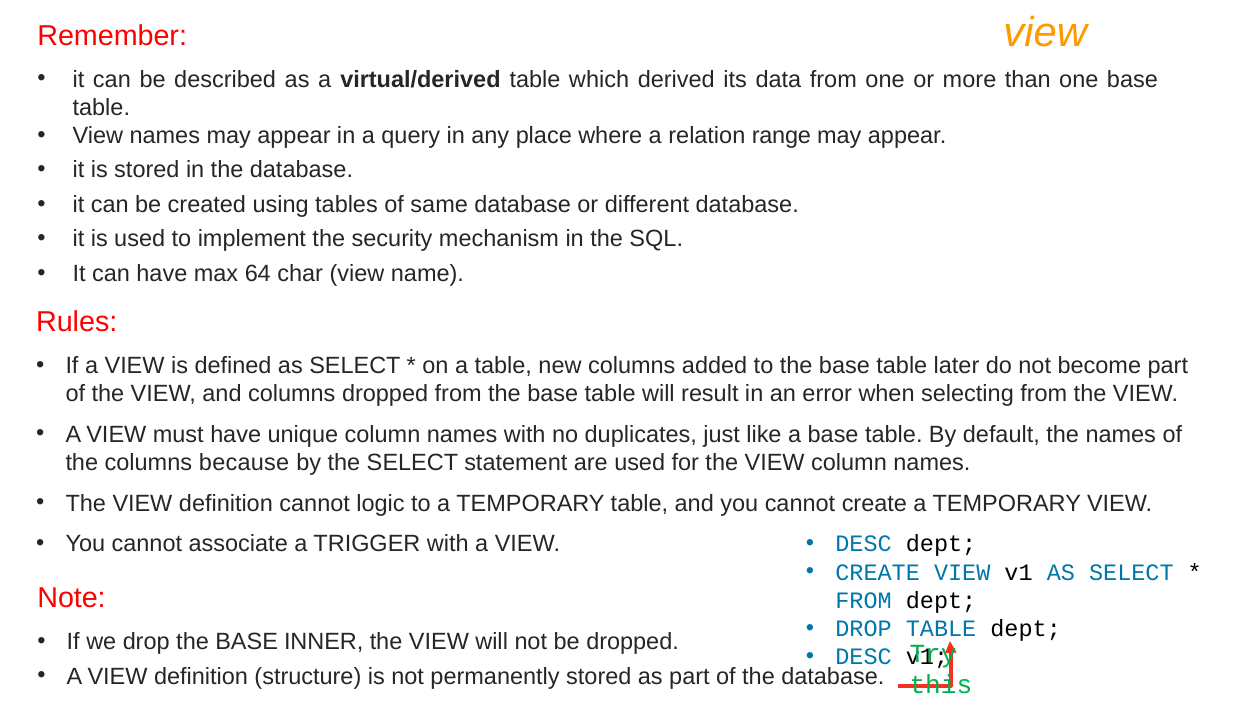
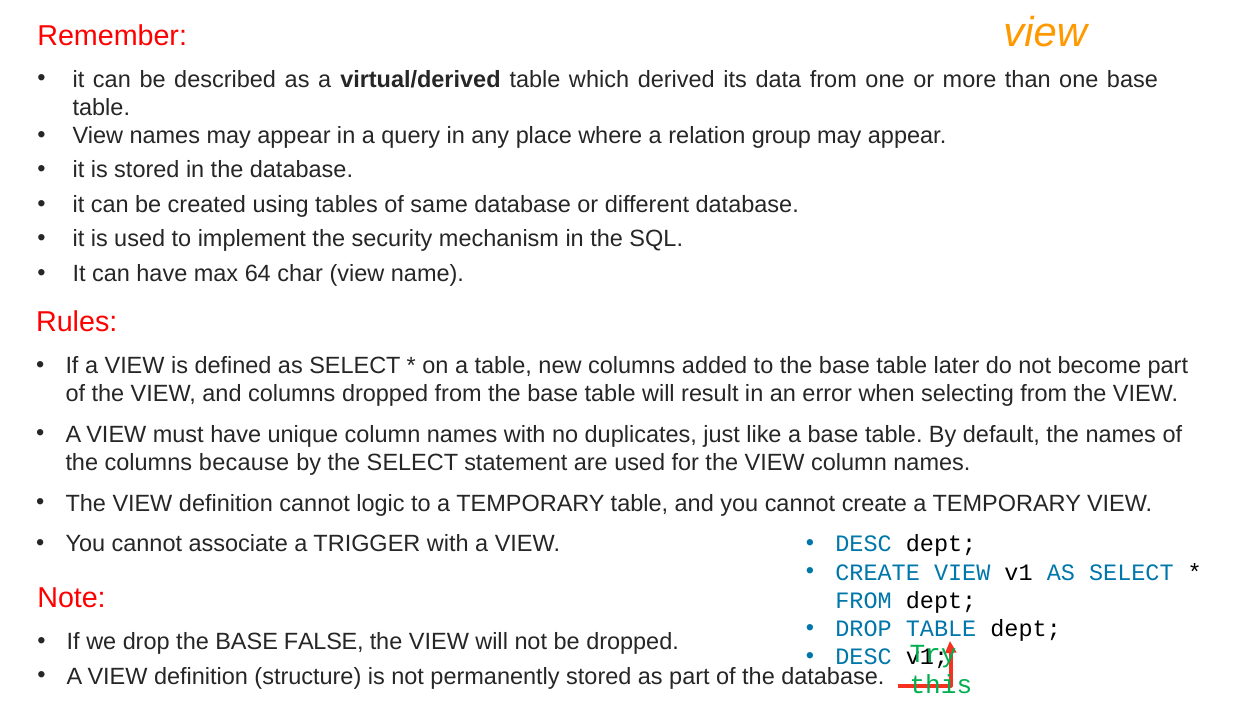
range: range -> group (781, 136)
INNER: INNER -> FALSE (324, 642)
